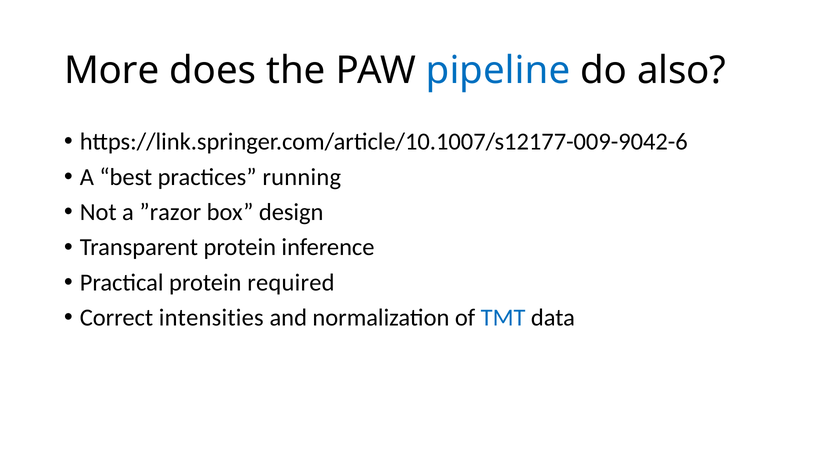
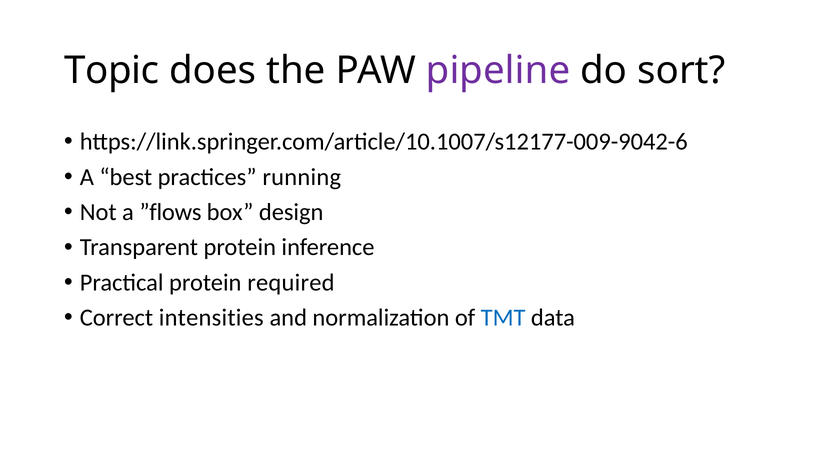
More: More -> Topic (112, 71)
pipeline colour: blue -> purple (498, 71)
also: also -> sort (681, 71)
”razor: ”razor -> ”flows (170, 212)
